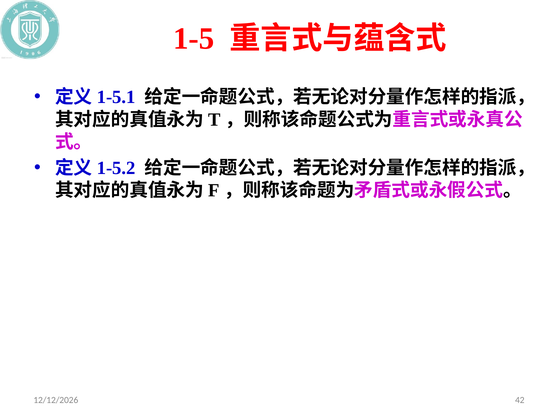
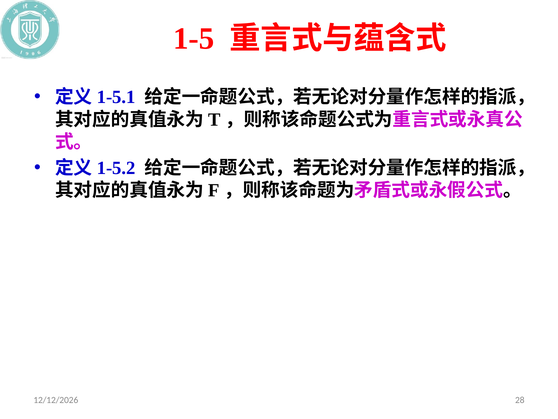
42: 42 -> 28 (520, 400)
